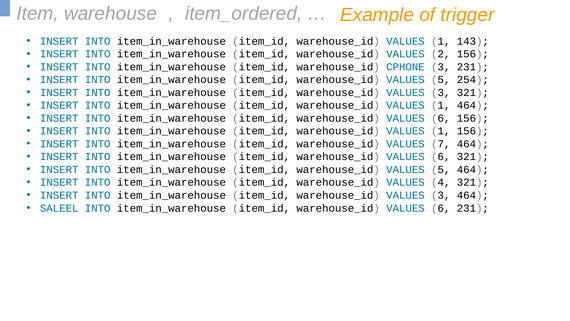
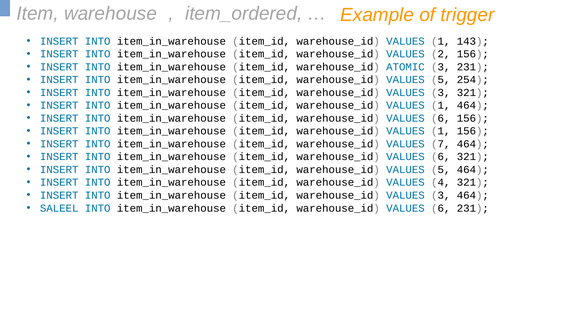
CPHONE: CPHONE -> ATOMIC (405, 67)
